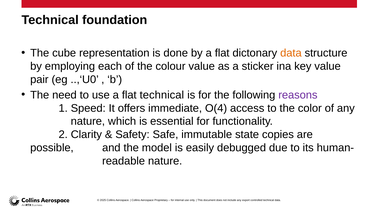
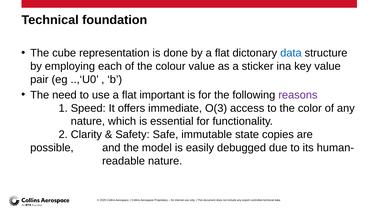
data colour: orange -> blue (291, 53)
flat technical: technical -> important (162, 95)
O(4: O(4 -> O(3 (216, 108)
